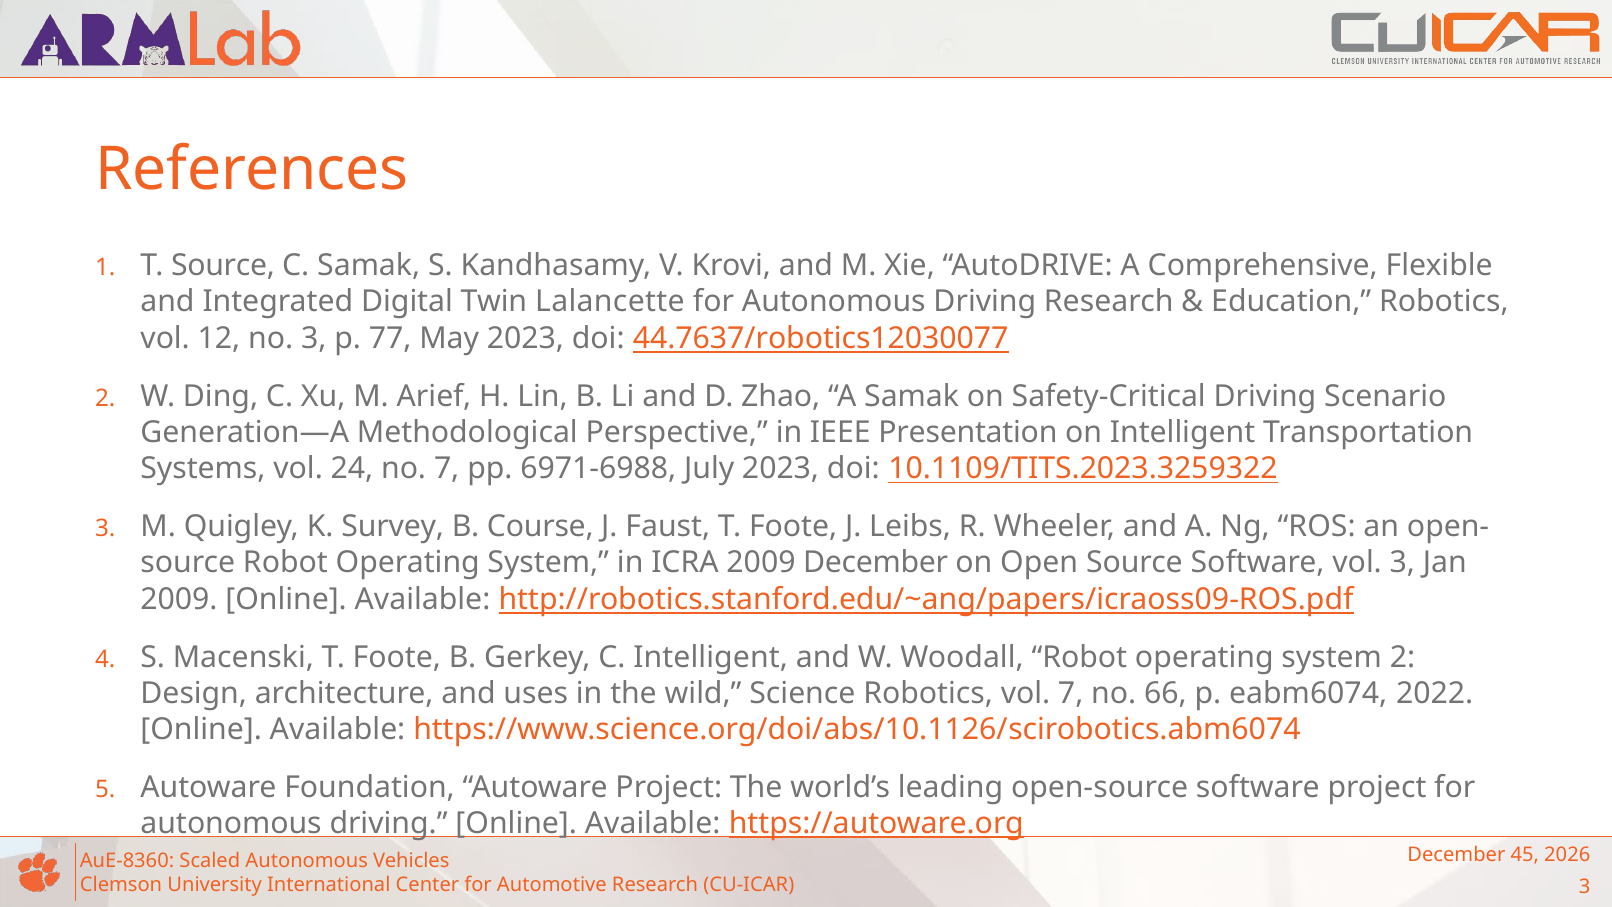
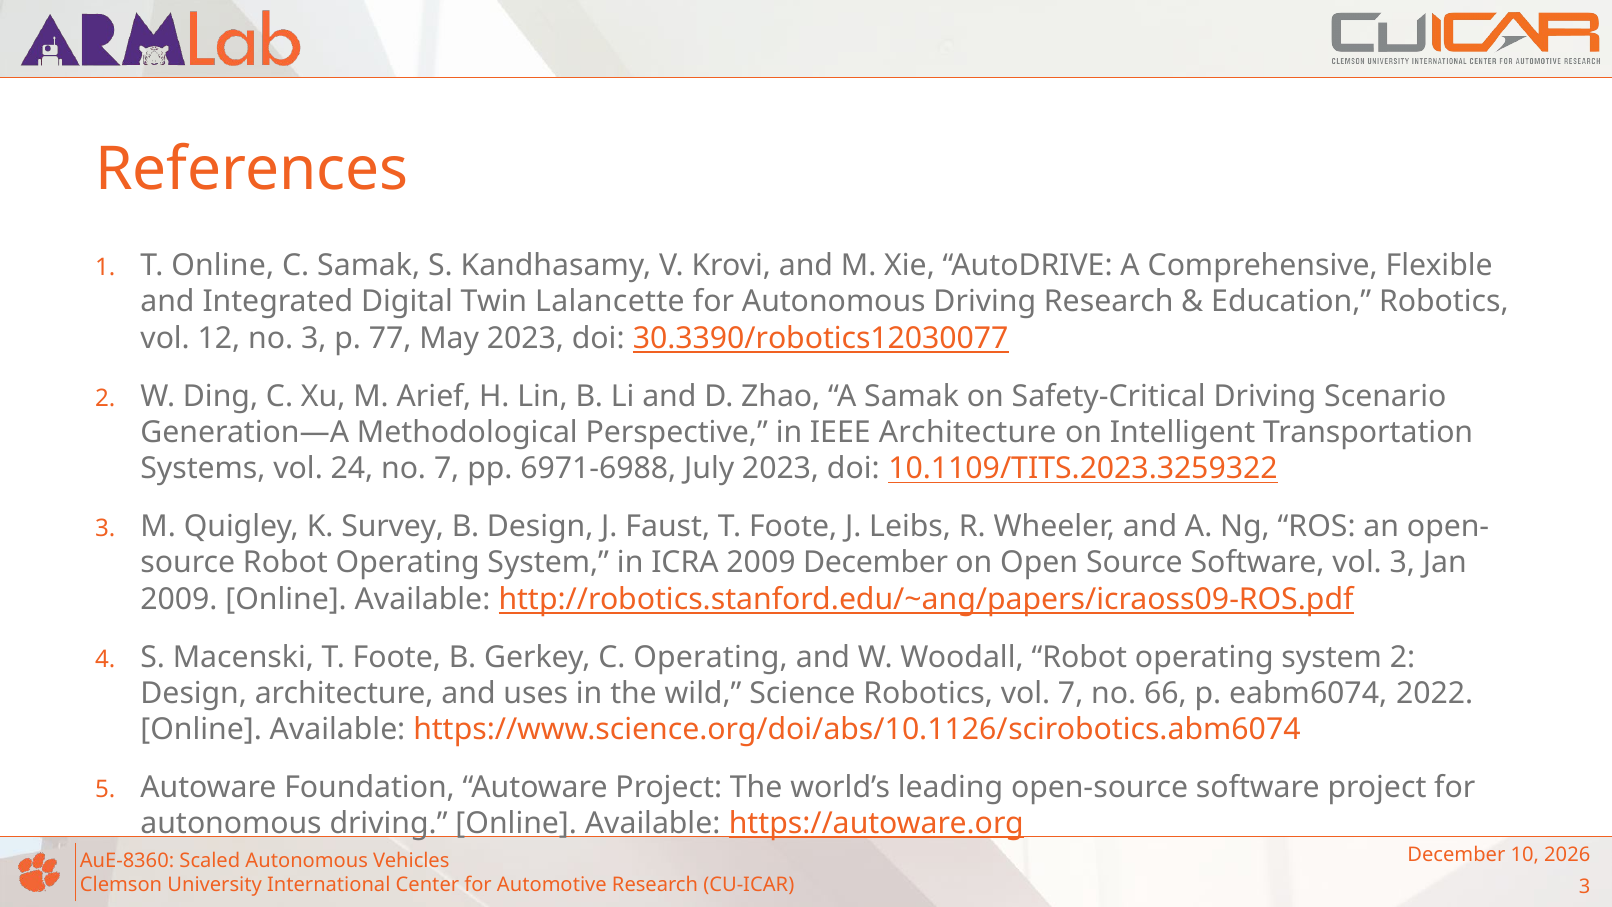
T Source: Source -> Online (223, 265)
44.7637/robotics12030077: 44.7637/robotics12030077 -> 30.3390/robotics12030077 (821, 338)
IEEE Presentation: Presentation -> Architecture (968, 432)
B Course: Course -> Design (540, 526)
C Intelligent: Intelligent -> Operating (711, 657)
45: 45 -> 10 (1525, 855)
